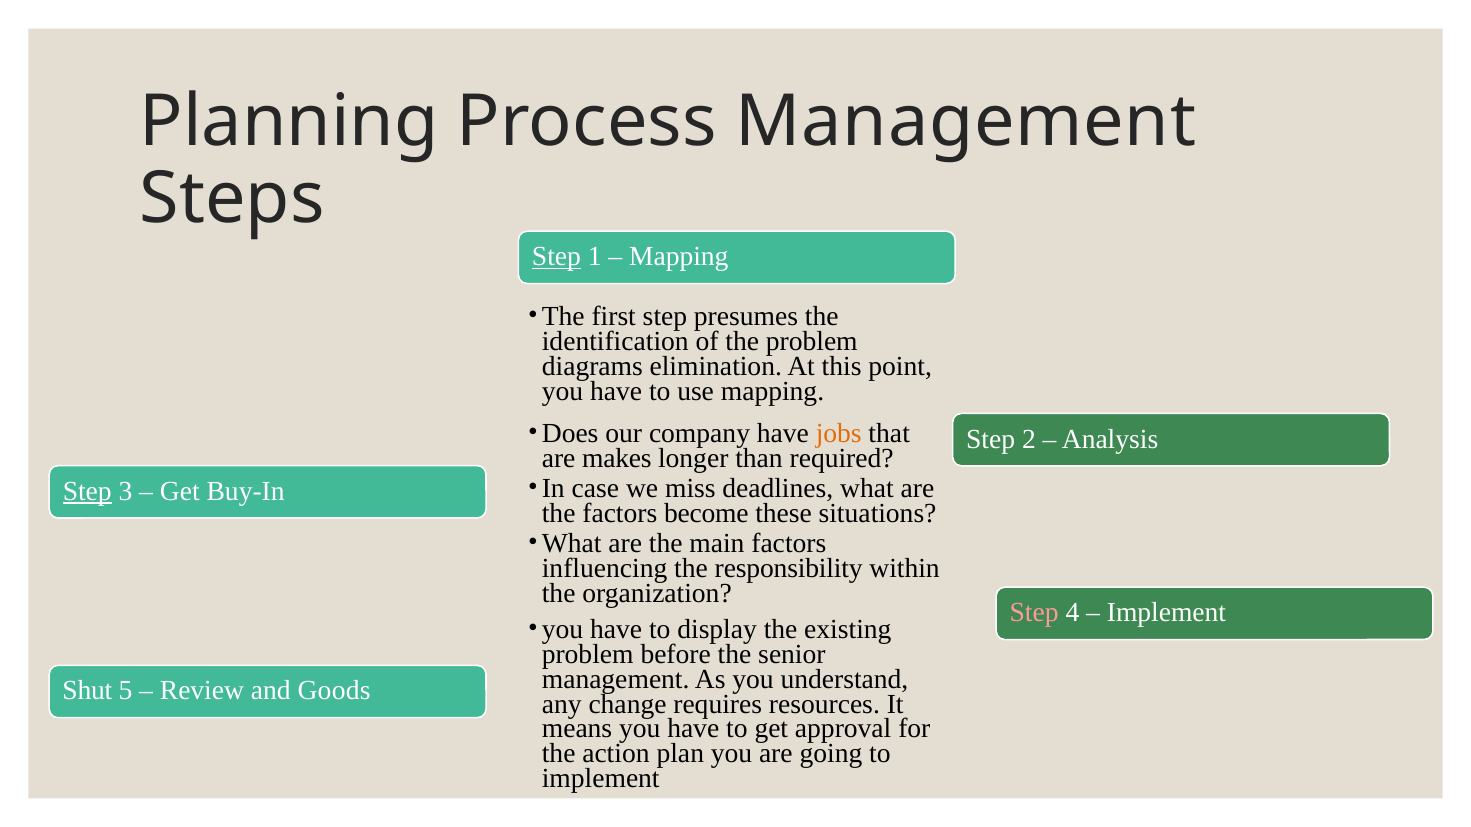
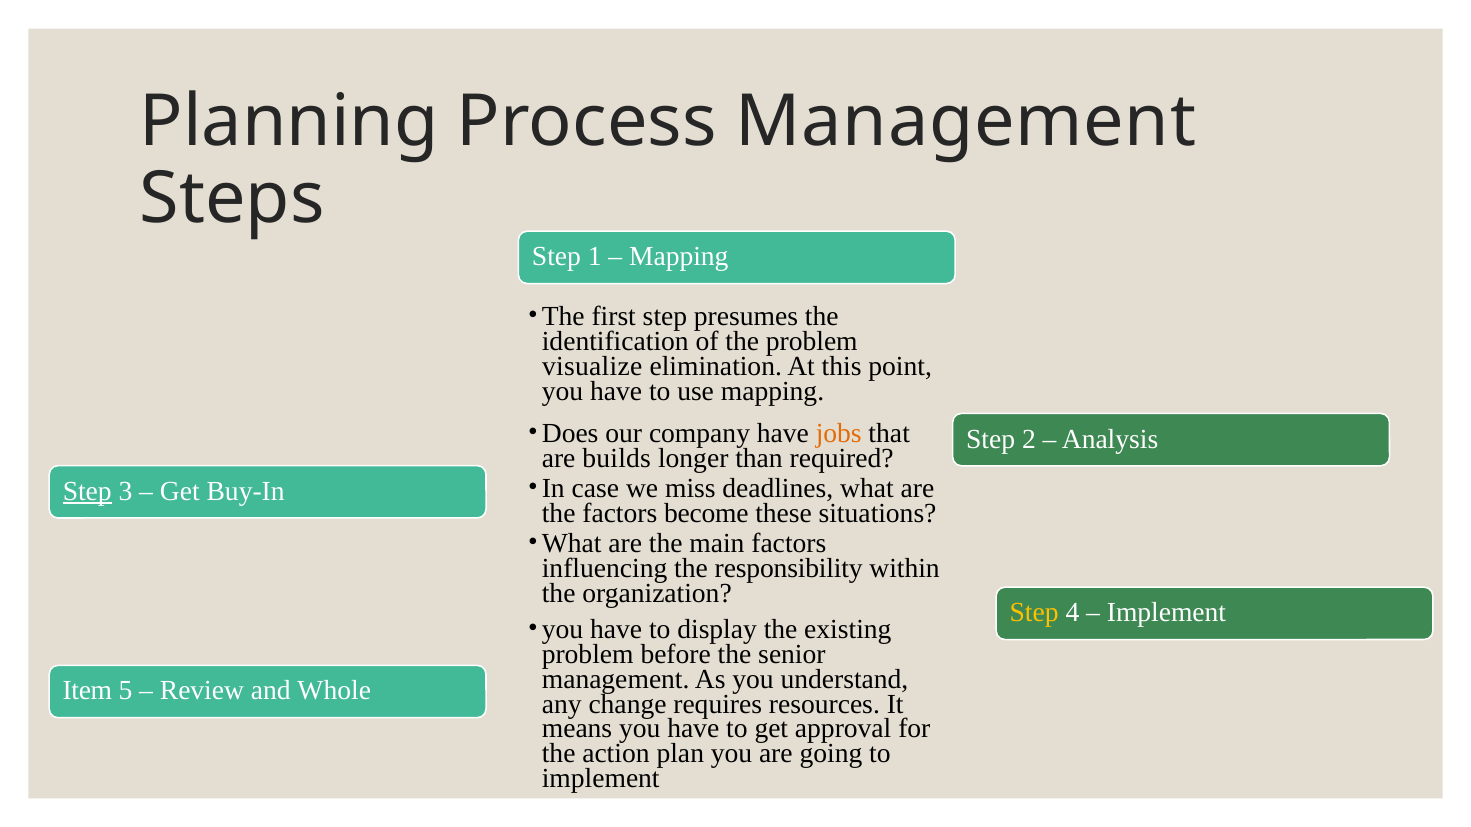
Step underline: present -> none (556, 257)
diagrams: diagrams -> visualize (592, 367)
makes: makes -> builds (617, 458)
Step colour: pink -> yellow (1034, 613)
Shut: Shut -> Item (87, 691)
Goods: Goods -> Whole (334, 691)
